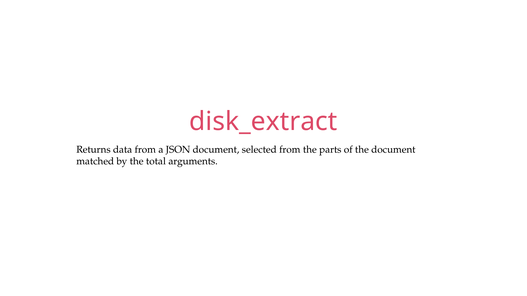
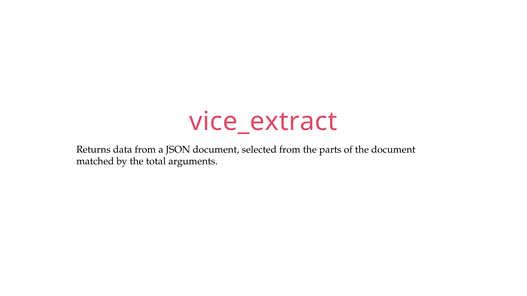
disk_extract: disk_extract -> vice_extract (263, 122)
